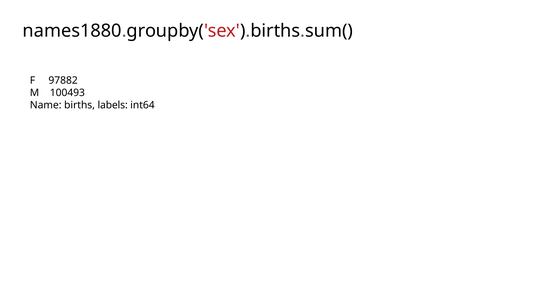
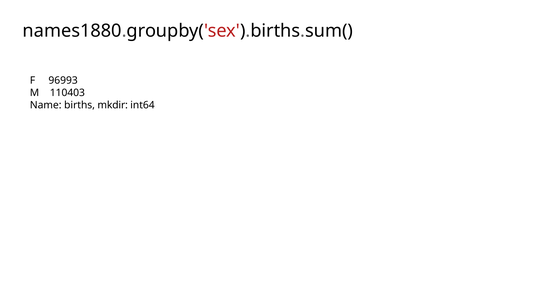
97882: 97882 -> 96993 (63, 81)
100493: 100493 -> 110403 (67, 93)
labels: labels -> mkdir (113, 105)
